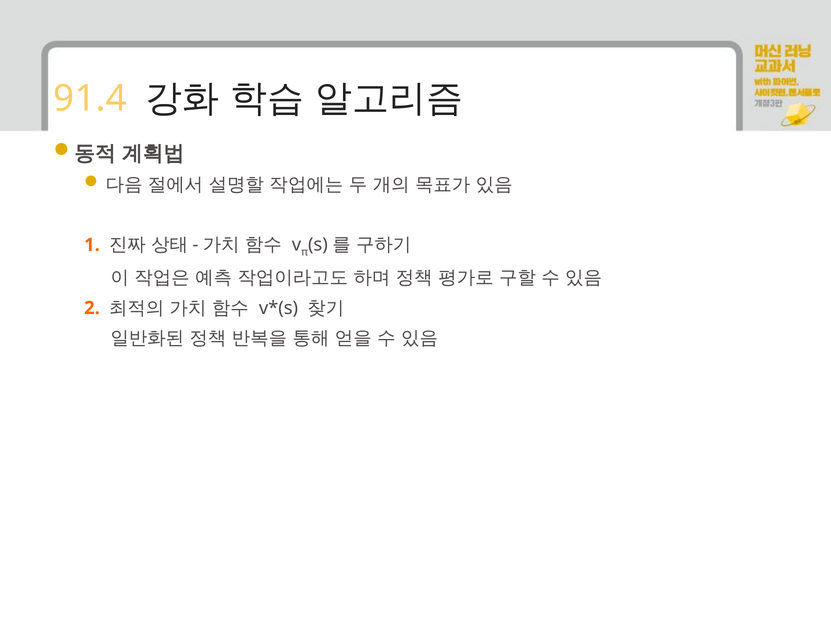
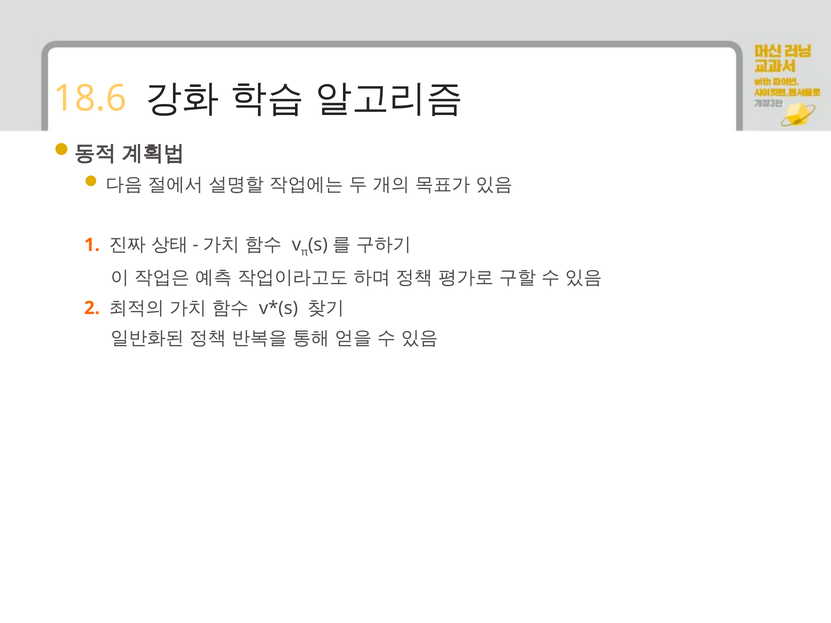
91.4: 91.4 -> 18.6 (90, 99)
